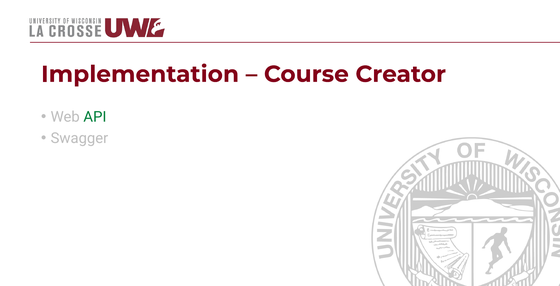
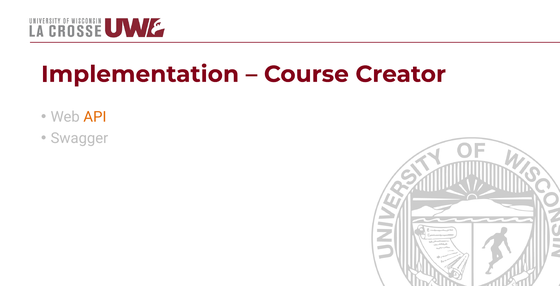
API colour: green -> orange (95, 117)
